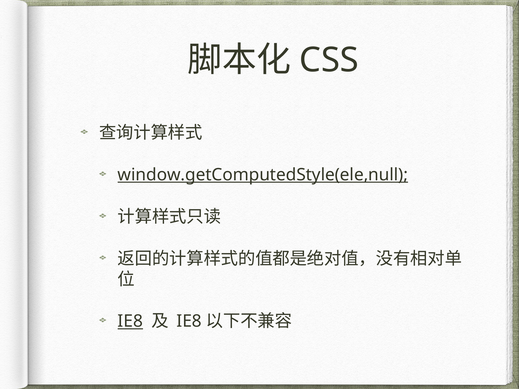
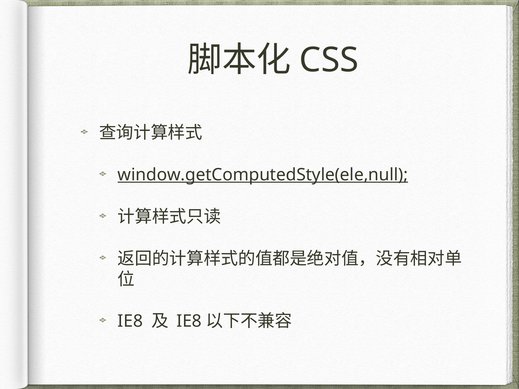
IE8 underline: present -> none (130, 322)
